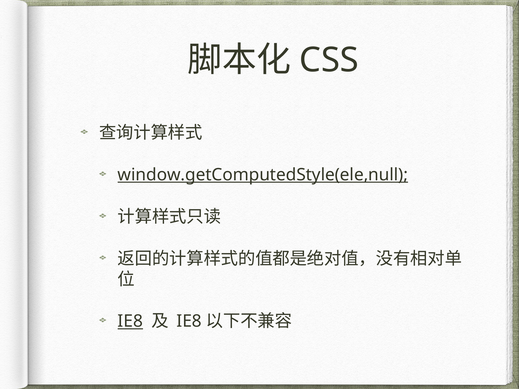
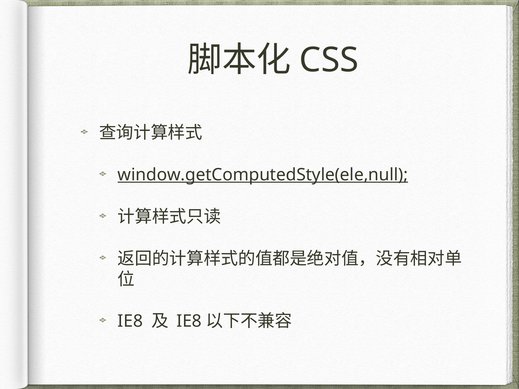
IE8 underline: present -> none (130, 322)
